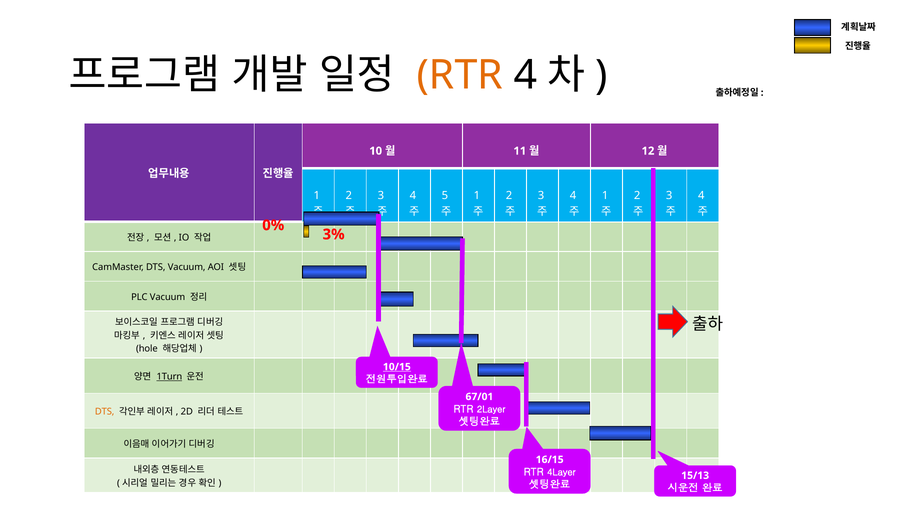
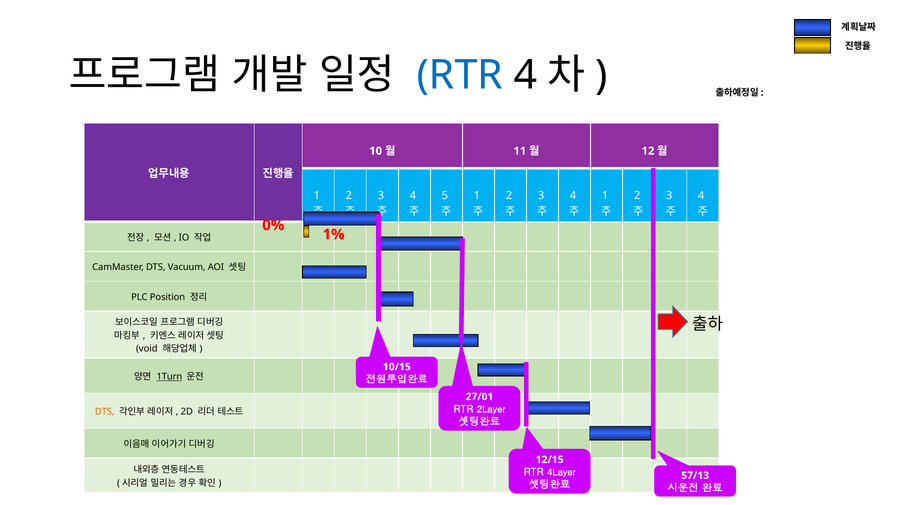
RTR colour: orange -> blue (460, 76)
3%: 3% -> 1% (334, 235)
PLC Vacuum: Vacuum -> Position (168, 297)
hole: hole -> void (147, 349)
10/15 underline: present -> none (397, 367)
67/01: 67/01 -> 27/01 (479, 397)
16/15: 16/15 -> 12/15 (550, 460)
15/13: 15/13 -> 57/13 (695, 476)
